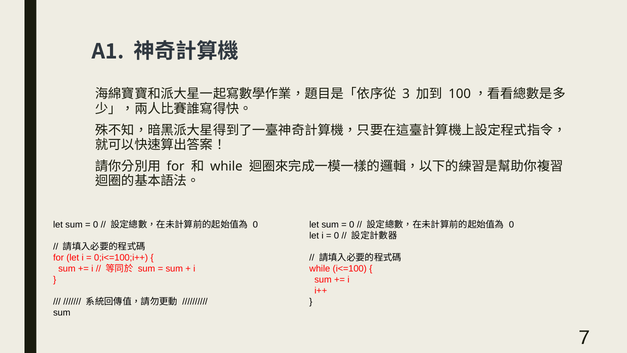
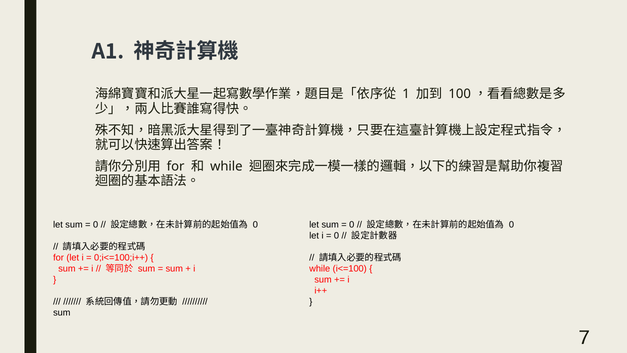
3: 3 -> 1 (406, 94)
